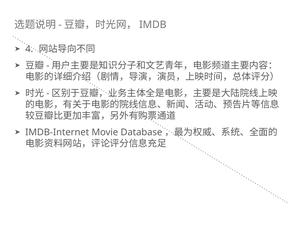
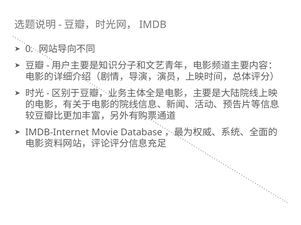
4: 4 -> 0 (29, 49)
